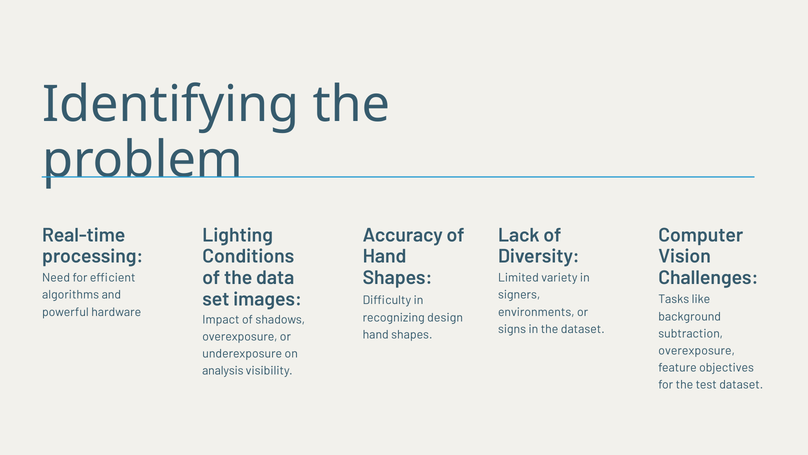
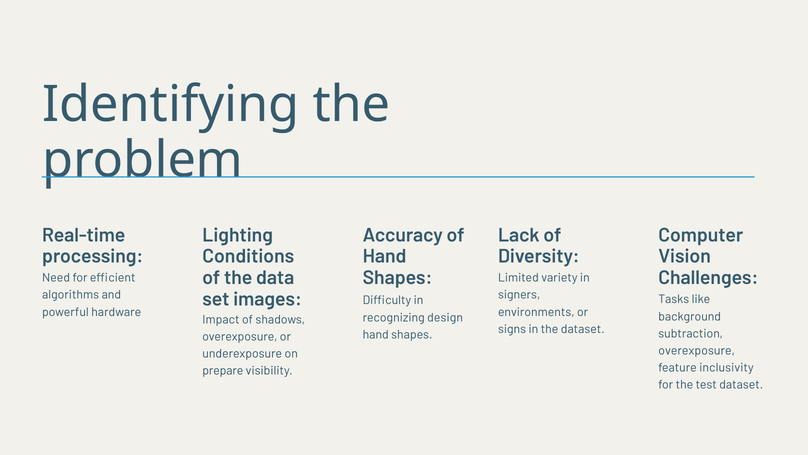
objectives: objectives -> inclusivity (726, 367)
analysis: analysis -> prepare (223, 371)
